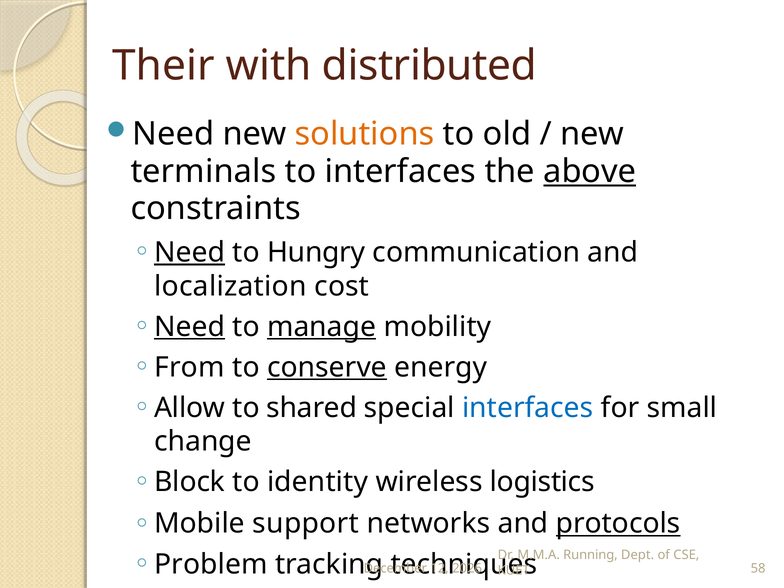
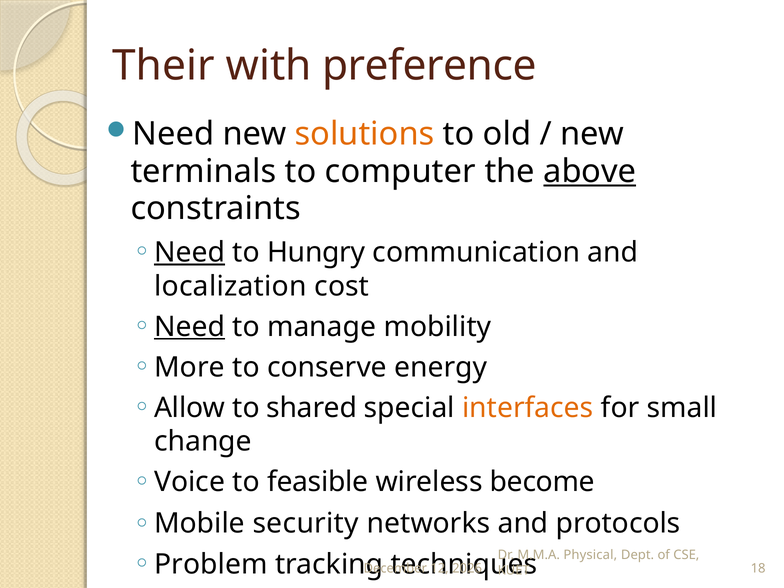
distributed: distributed -> preference (429, 66)
to interfaces: interfaces -> computer (400, 171)
manage underline: present -> none (322, 327)
From: From -> More (190, 367)
conserve underline: present -> none (327, 367)
interfaces colour: blue -> orange (528, 408)
Block: Block -> Voice (190, 482)
identity: identity -> feasible (318, 482)
logistics: logistics -> become (542, 482)
support: support -> security (306, 524)
protocols underline: present -> none (618, 524)
Running: Running -> Physical (590, 555)
58: 58 -> 18 (758, 568)
